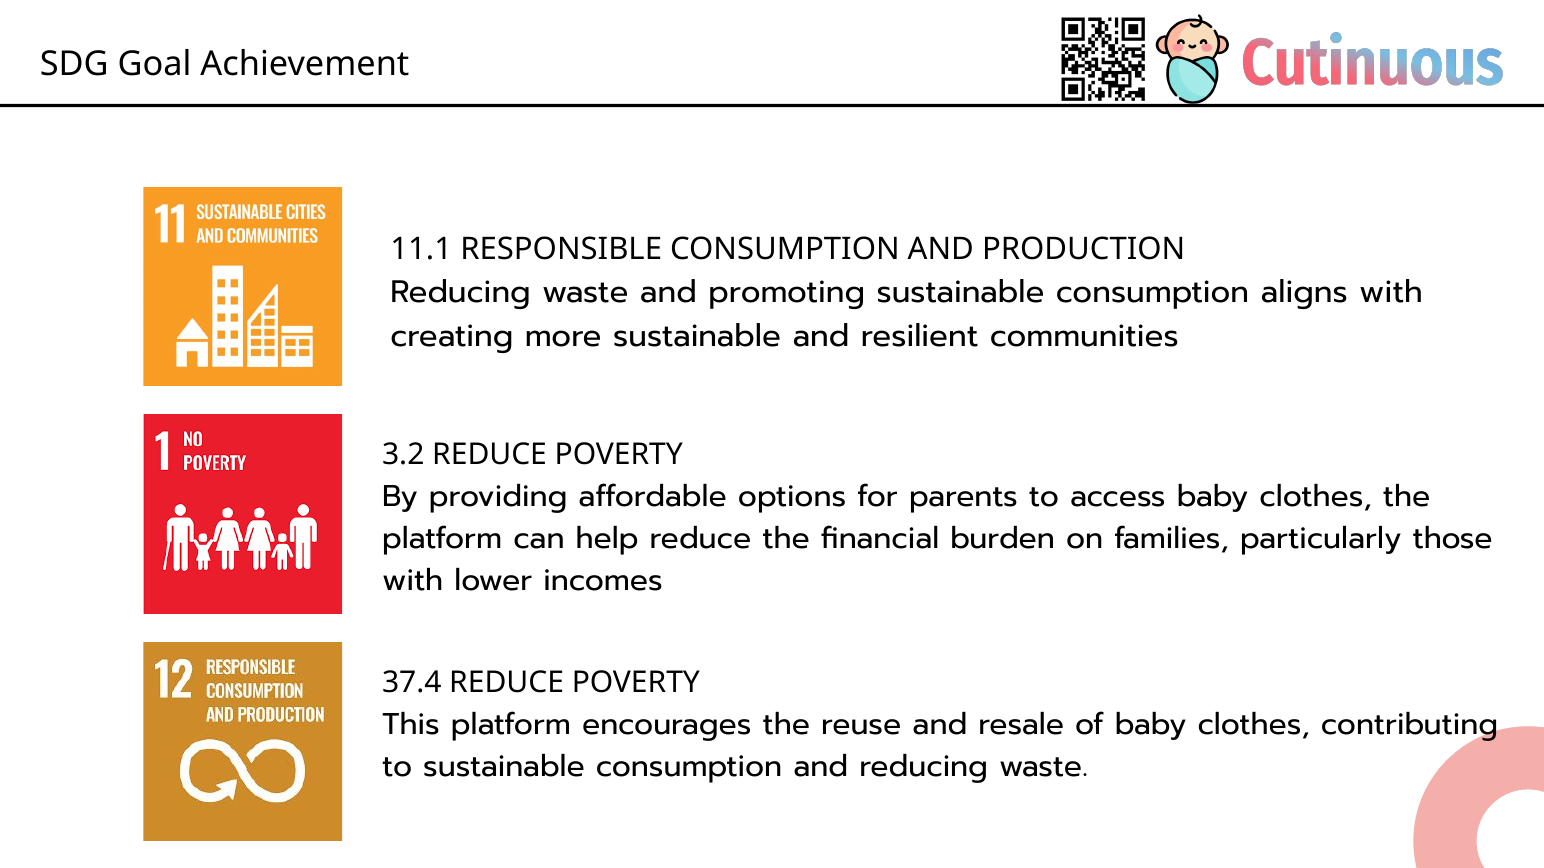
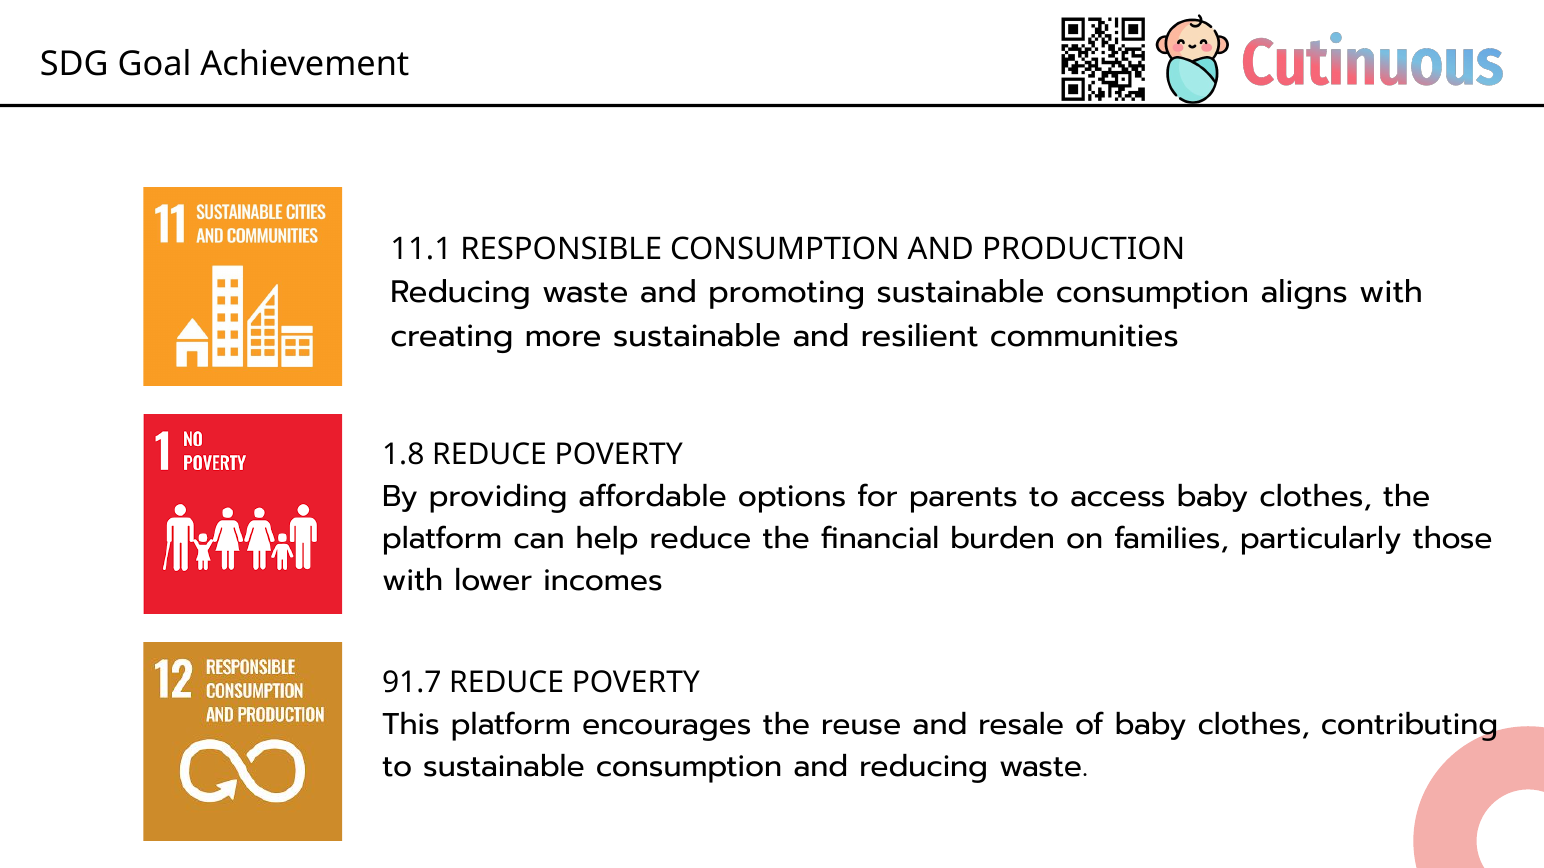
3.2: 3.2 -> 1.8 (403, 455)
37.4: 37.4 -> 91.7 (412, 683)
